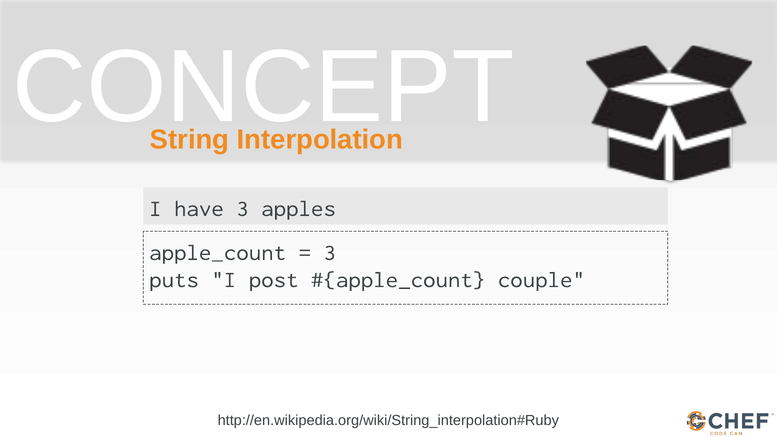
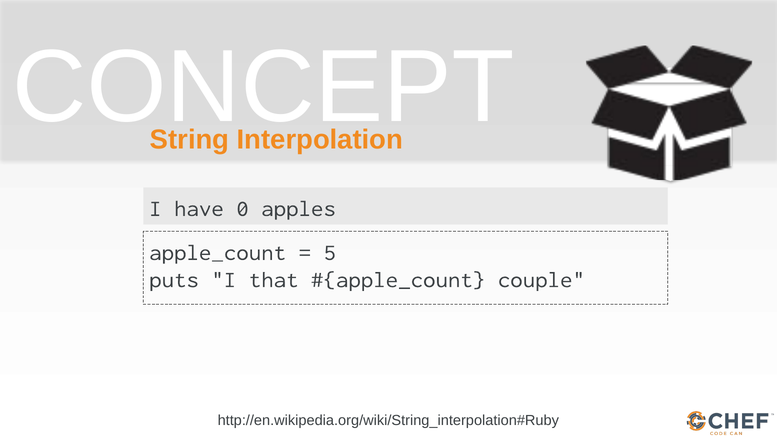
have 3: 3 -> 0 (243, 208)
3: 3 -> 5 (330, 252)
post: post -> that (274, 280)
